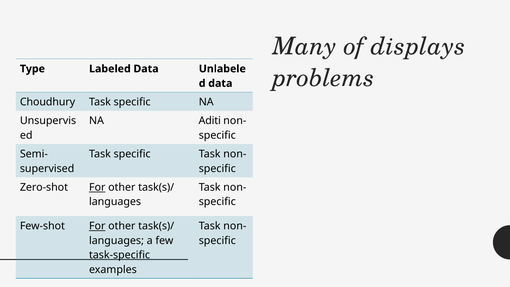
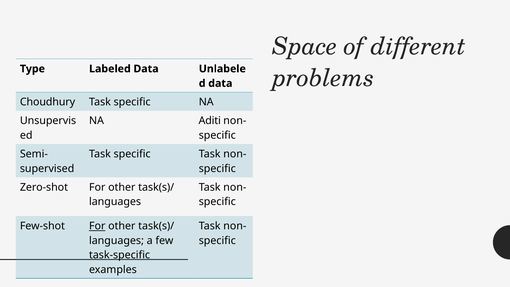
Many: Many -> Space (305, 46)
displays: displays -> different (418, 46)
For underline: present -> none (97, 187)
